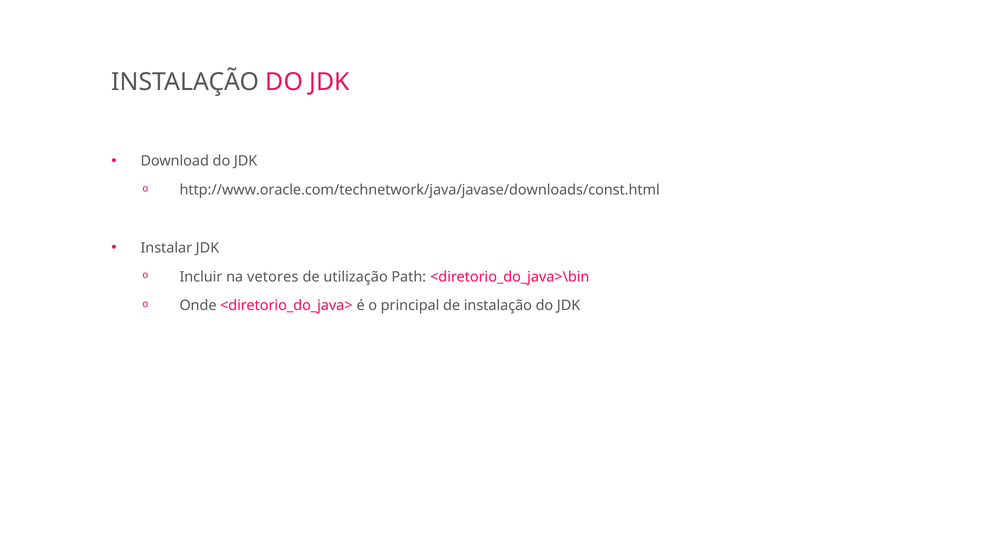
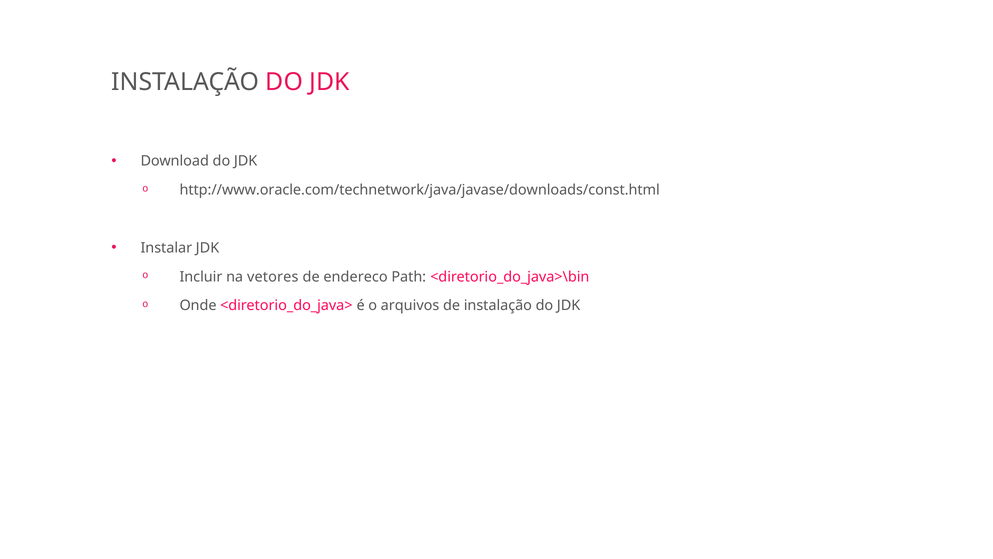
utilização: utilização -> endereco (356, 277)
principal: principal -> arquivos (410, 306)
